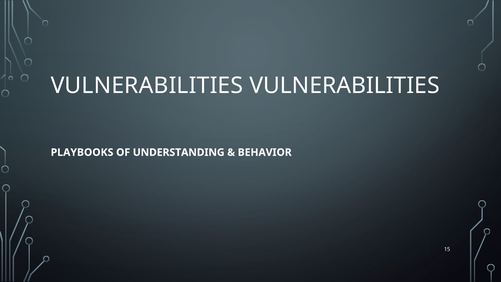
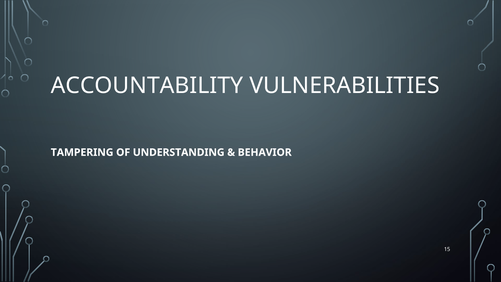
VULNERABILITIES: VULNERABILITIES -> ACCOUNTABILITY (147, 86)
PLAYBOOKS: PLAYBOOKS -> TAMPERING (82, 152)
